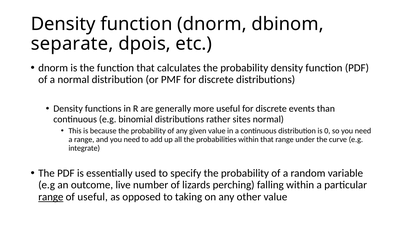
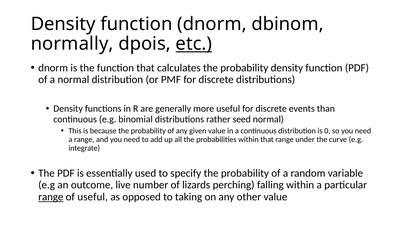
separate: separate -> normally (72, 44)
etc underline: none -> present (194, 44)
sites: sites -> seed (242, 119)
